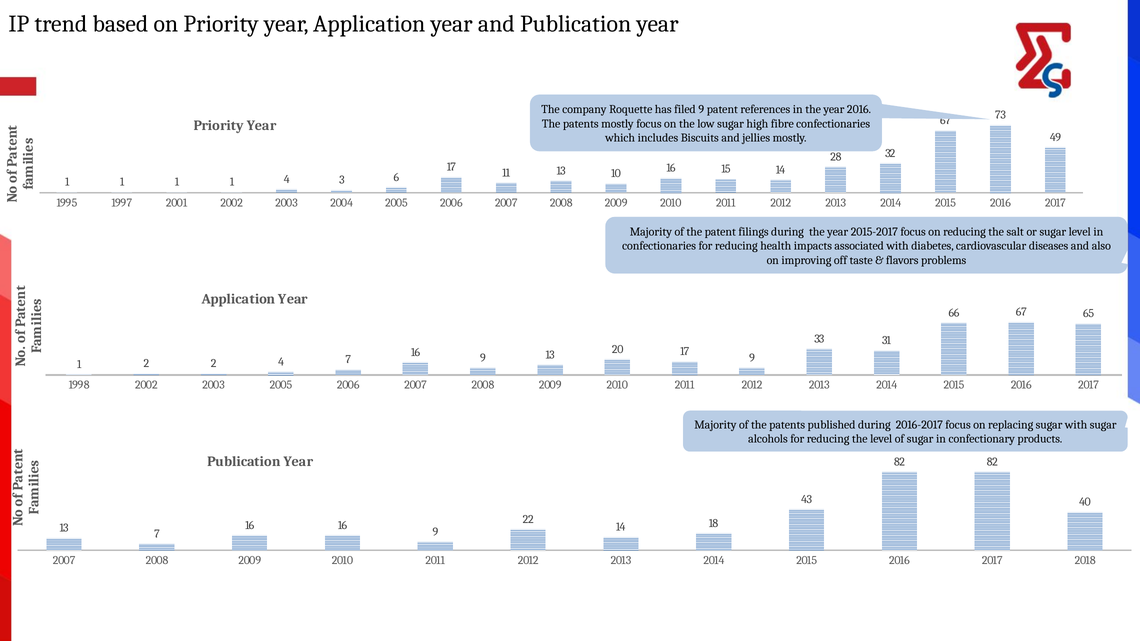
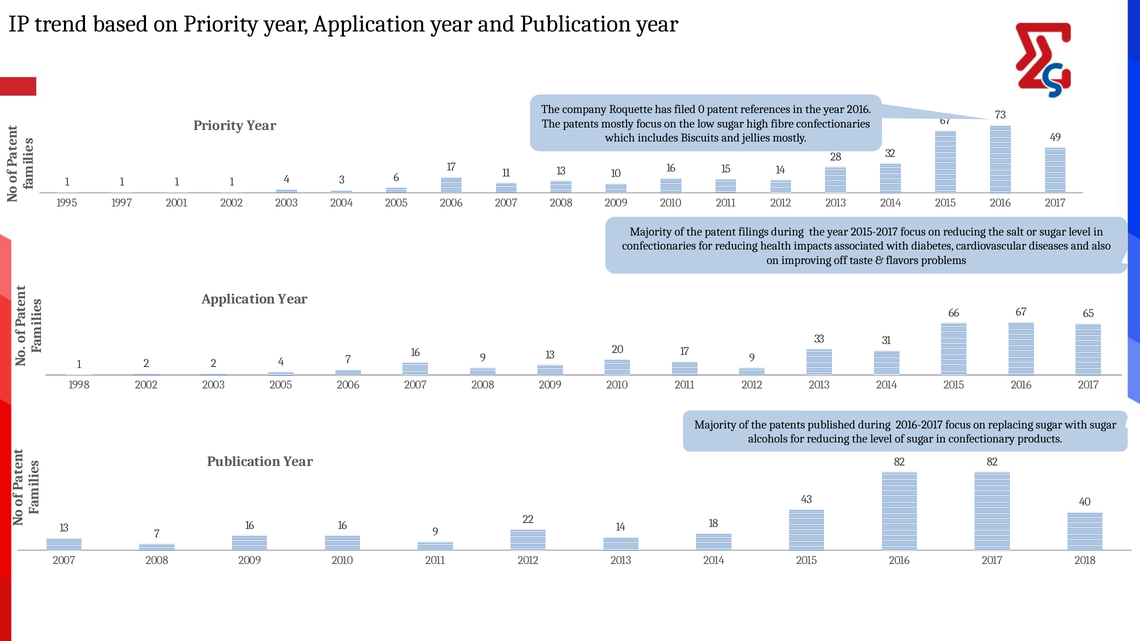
filed 9: 9 -> 0 (701, 110)
